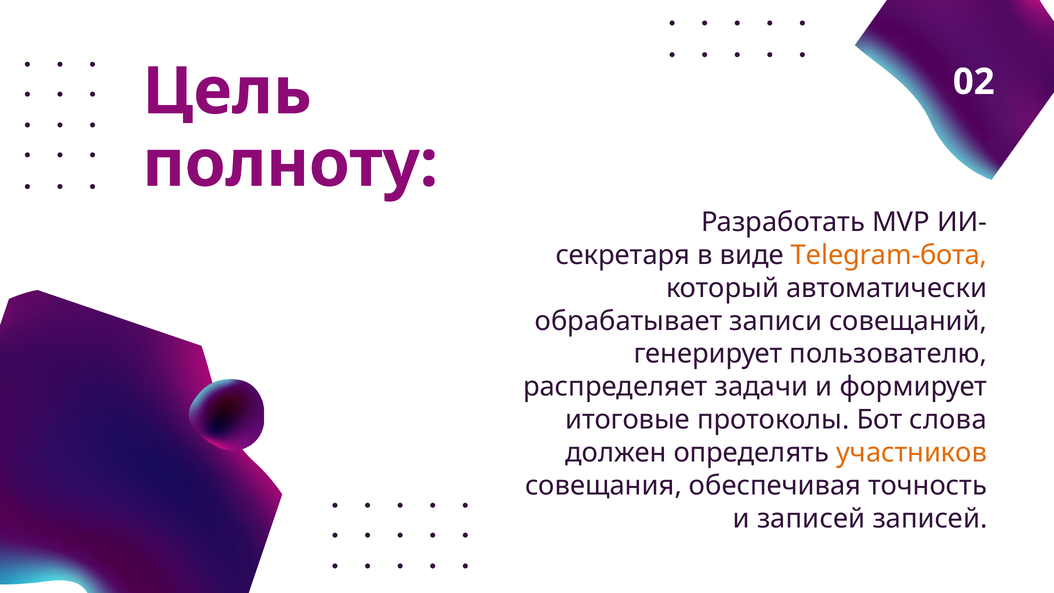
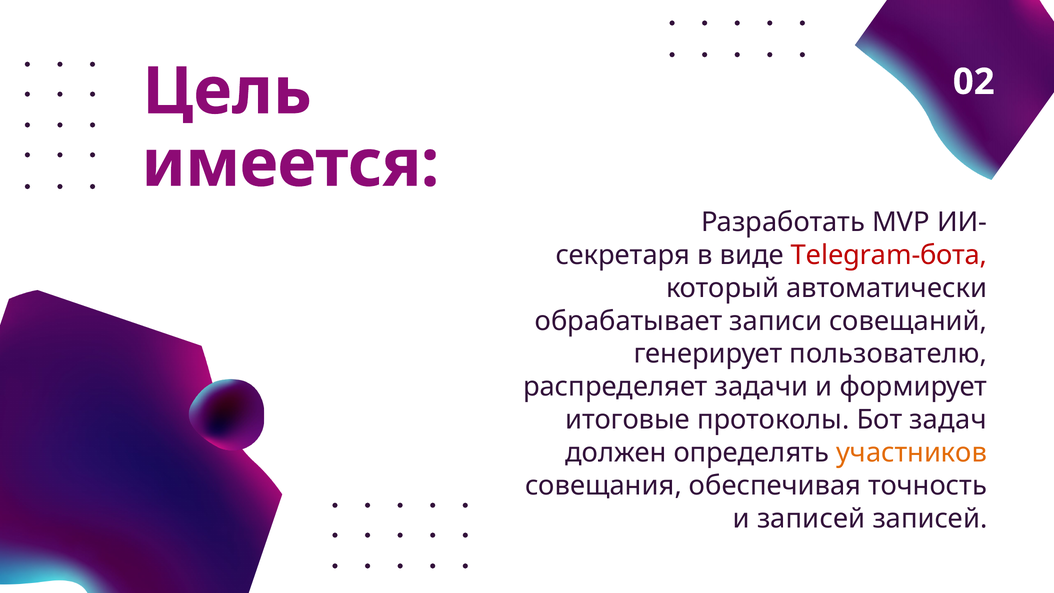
полноту: полноту -> имеется (290, 164)
Telegram-бота colour: orange -> red (889, 255)
слова: слова -> задач (948, 420)
